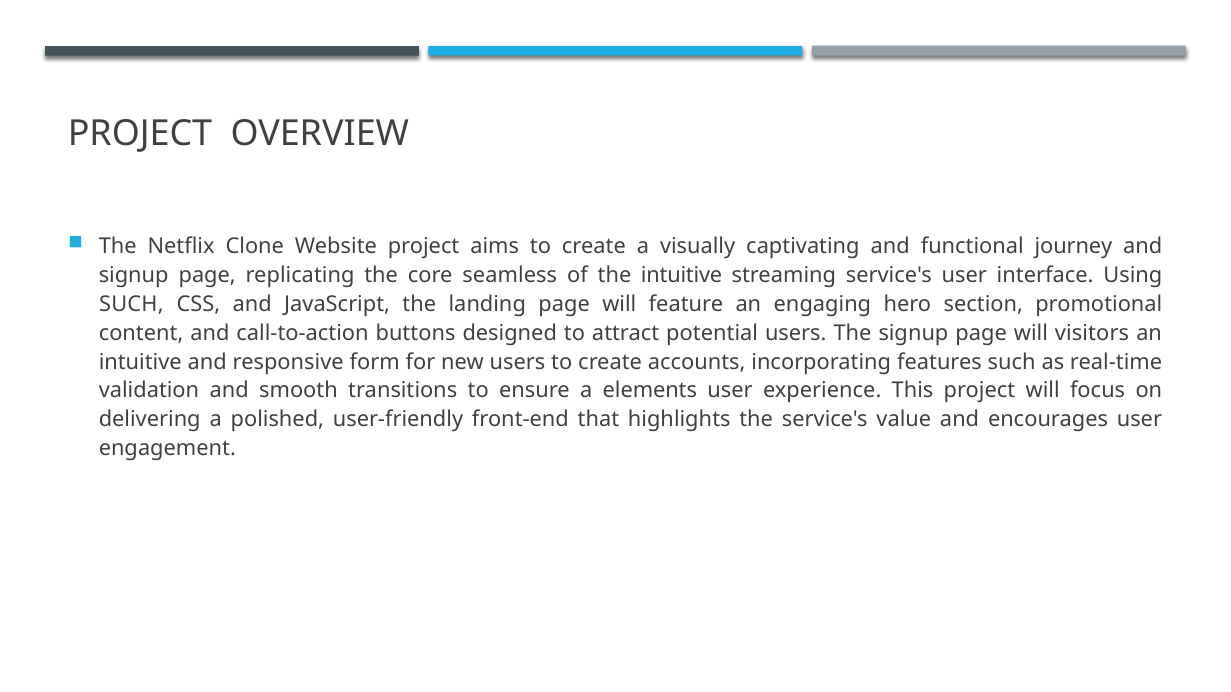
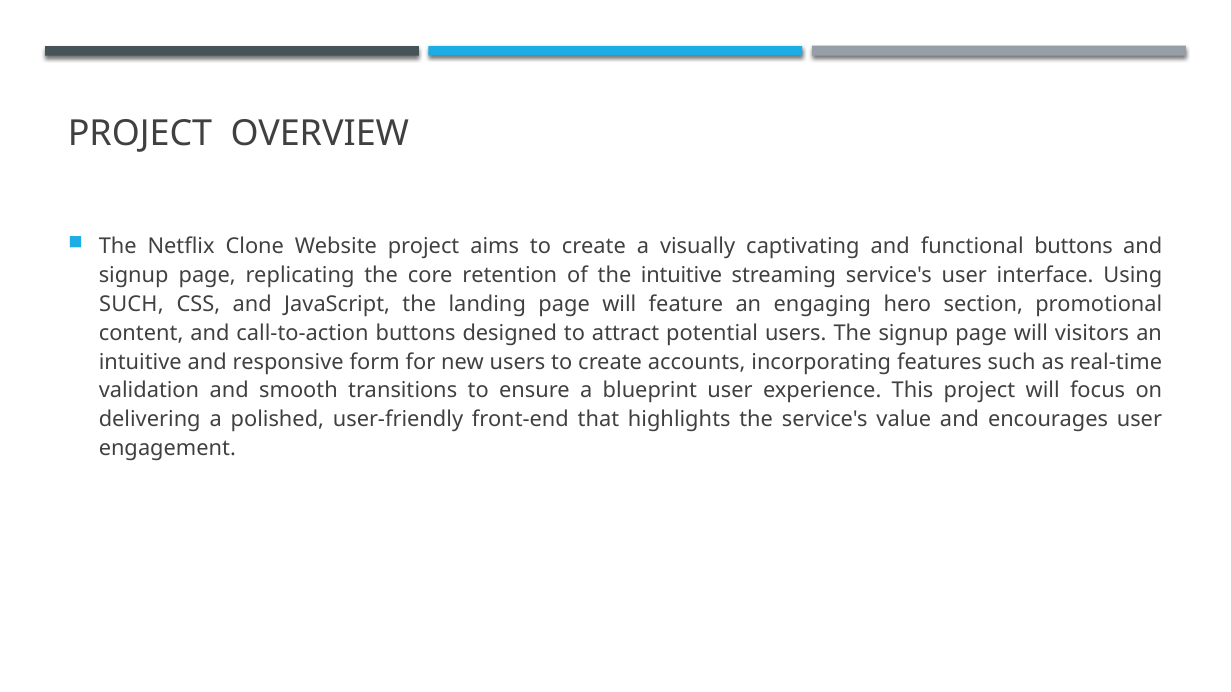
functional journey: journey -> buttons (1074, 247)
seamless: seamless -> retention (510, 276)
elements: elements -> blueprint (650, 391)
